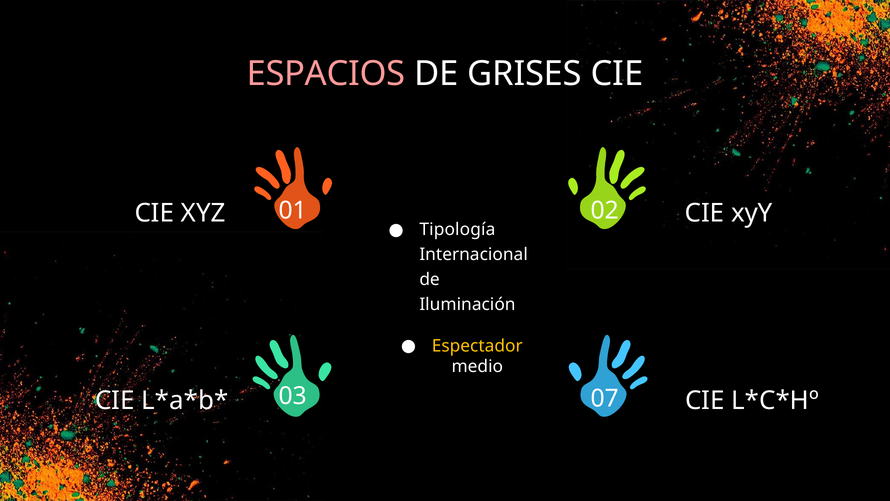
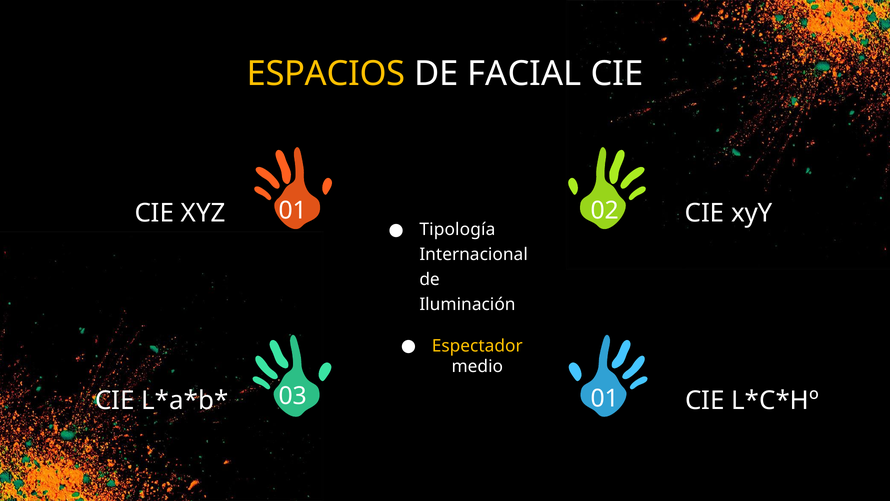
ESPACIOS colour: pink -> yellow (326, 74)
GRISES: GRISES -> FACIAL (524, 74)
03 07: 07 -> 01 (605, 398)
